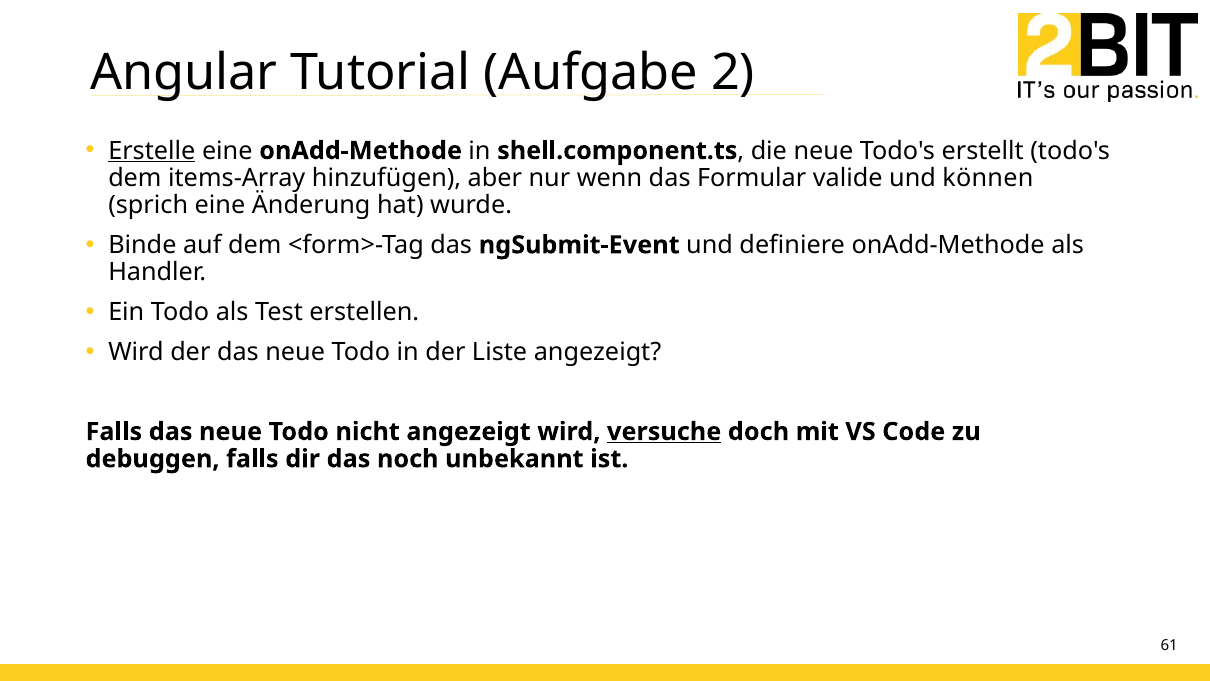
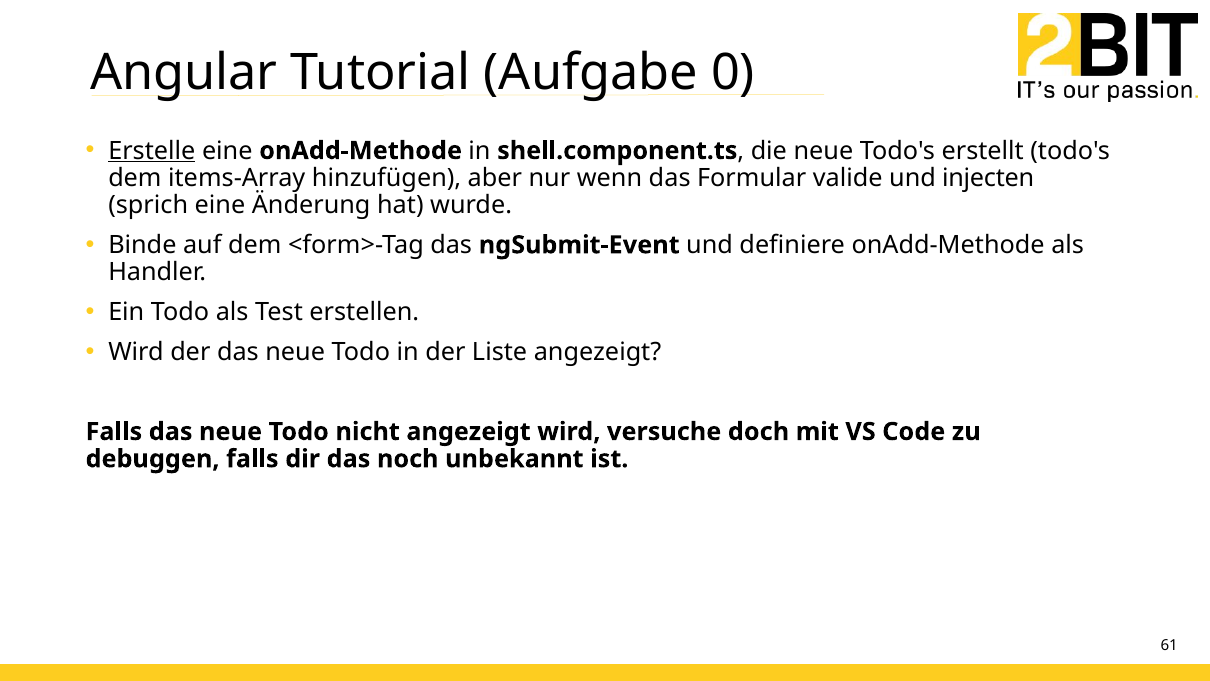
2: 2 -> 0 (733, 73)
können: können -> injecten (988, 178)
versuche underline: present -> none (664, 431)
